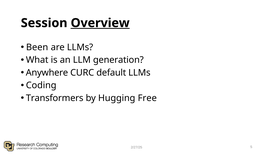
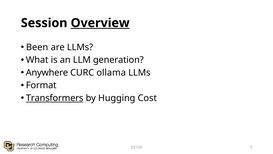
default: default -> ollama (111, 72)
Coding: Coding -> Format (41, 85)
Transformers underline: none -> present (55, 98)
Free: Free -> Cost (147, 98)
